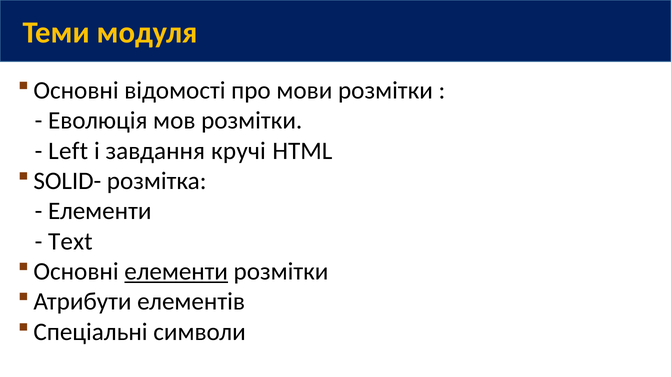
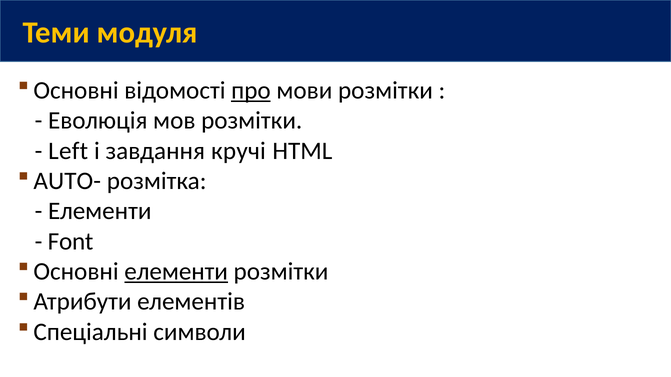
про underline: none -> present (251, 91)
SOLID-: SOLID- -> AUTO- (67, 181)
Text: Text -> Font (71, 242)
